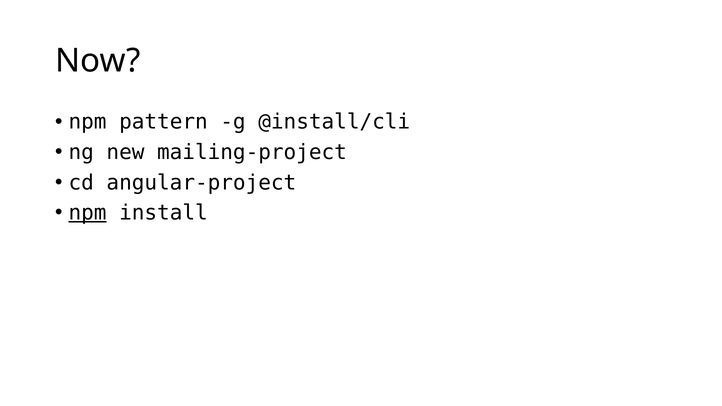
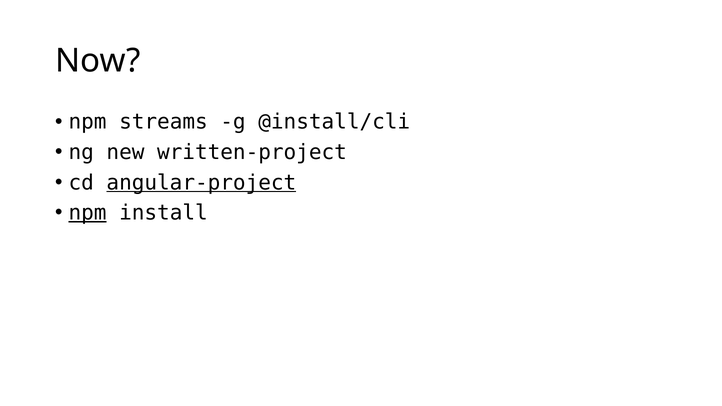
pattern: pattern -> streams (163, 122)
mailing-project: mailing-project -> written-project (252, 152)
angular-project underline: none -> present (201, 183)
